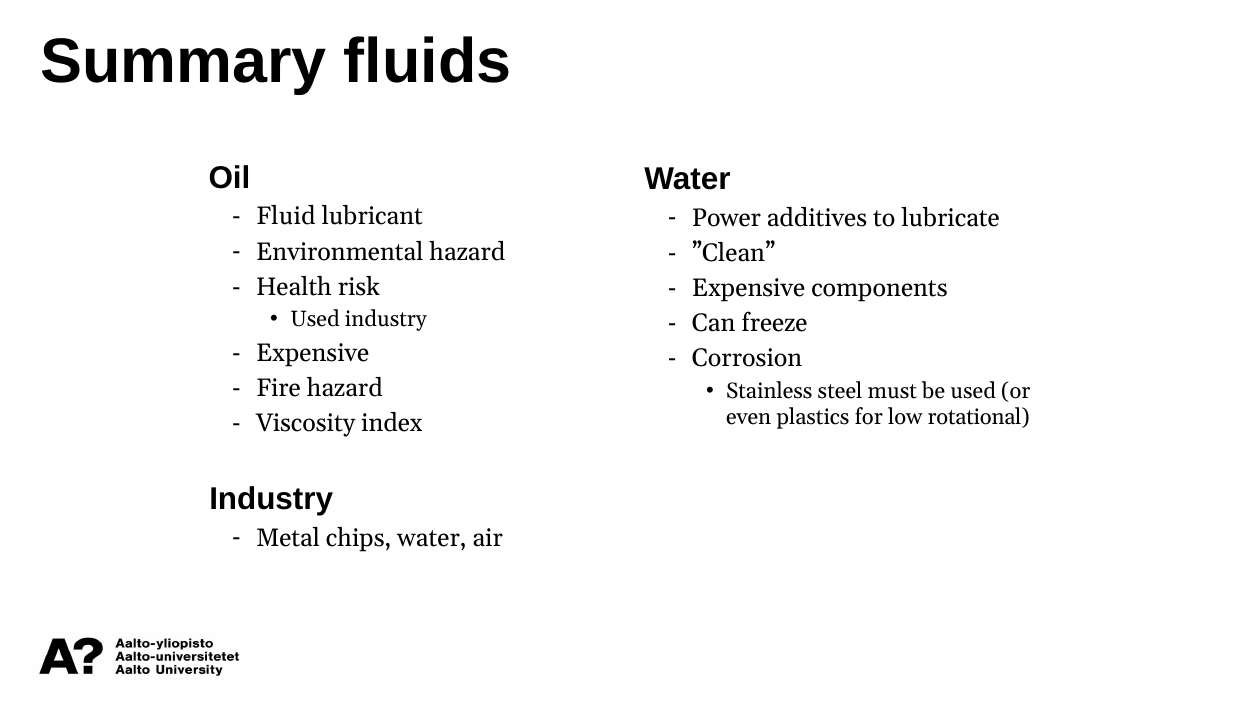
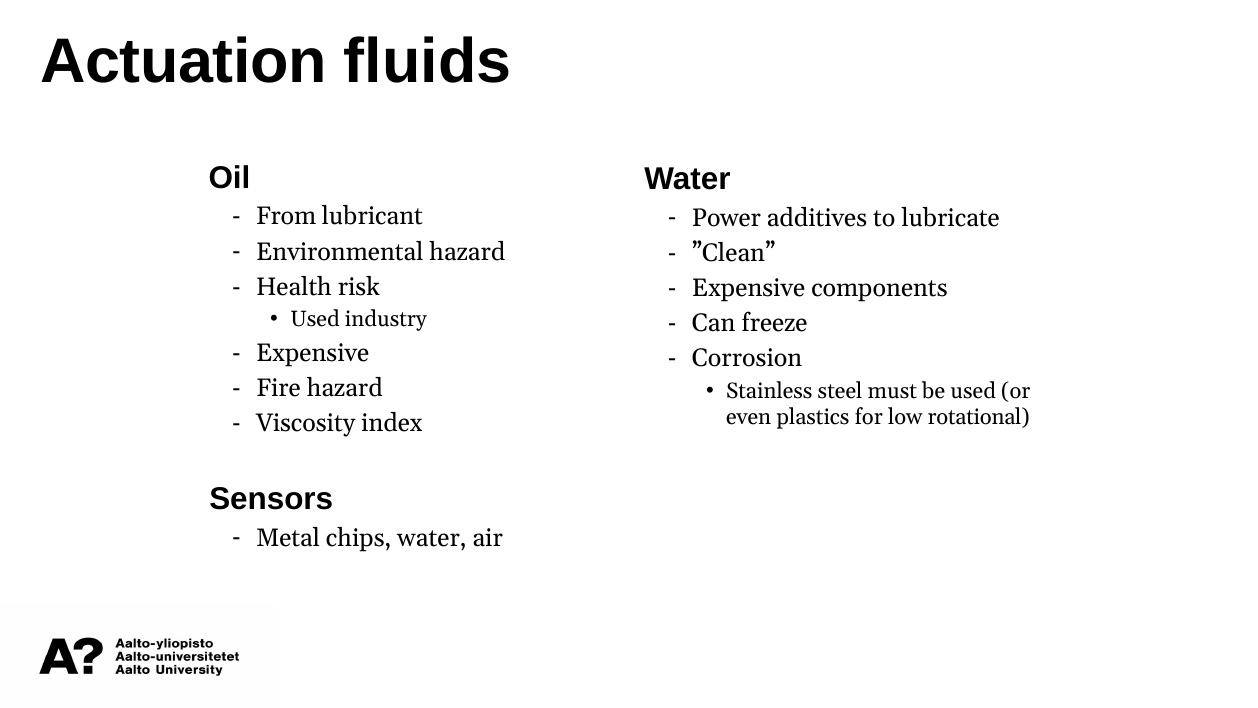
Summary: Summary -> Actuation (184, 62)
Fluid: Fluid -> From (286, 217)
Industry: Industry -> Sensors (271, 499)
